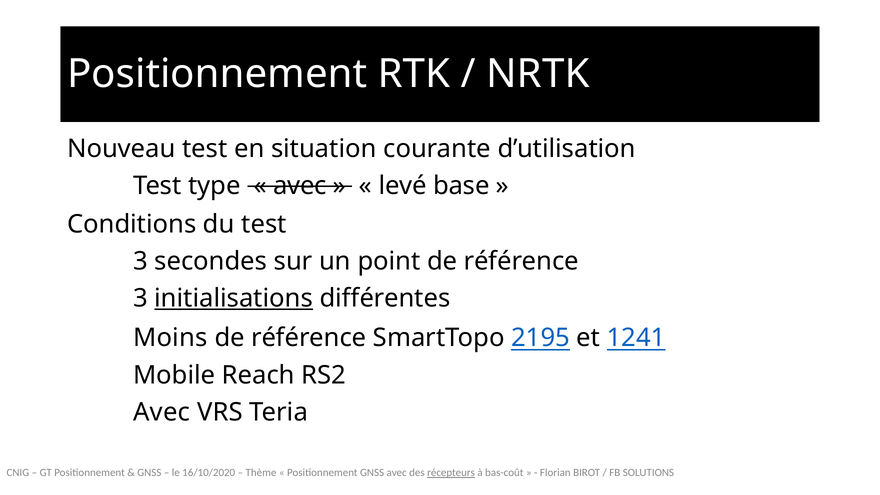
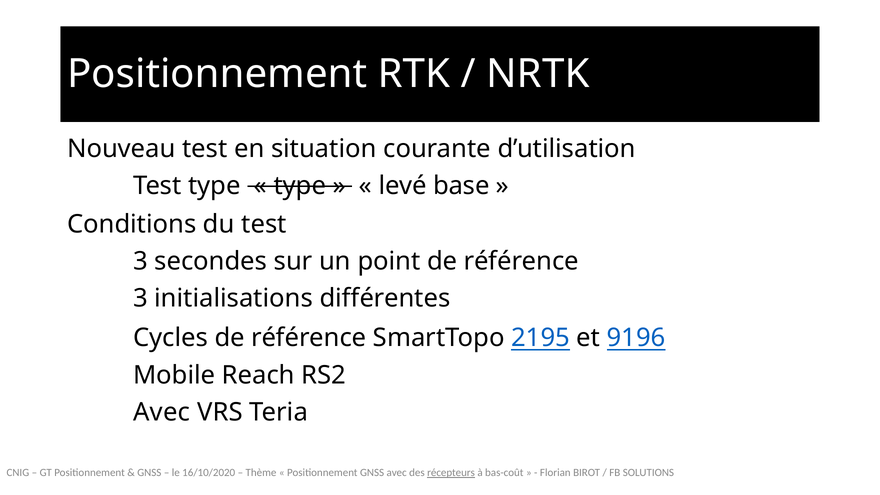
avec: avec -> type (300, 186)
initialisations underline: present -> none (234, 298)
Moins: Moins -> Cycles (171, 338)
1241: 1241 -> 9196 (636, 338)
